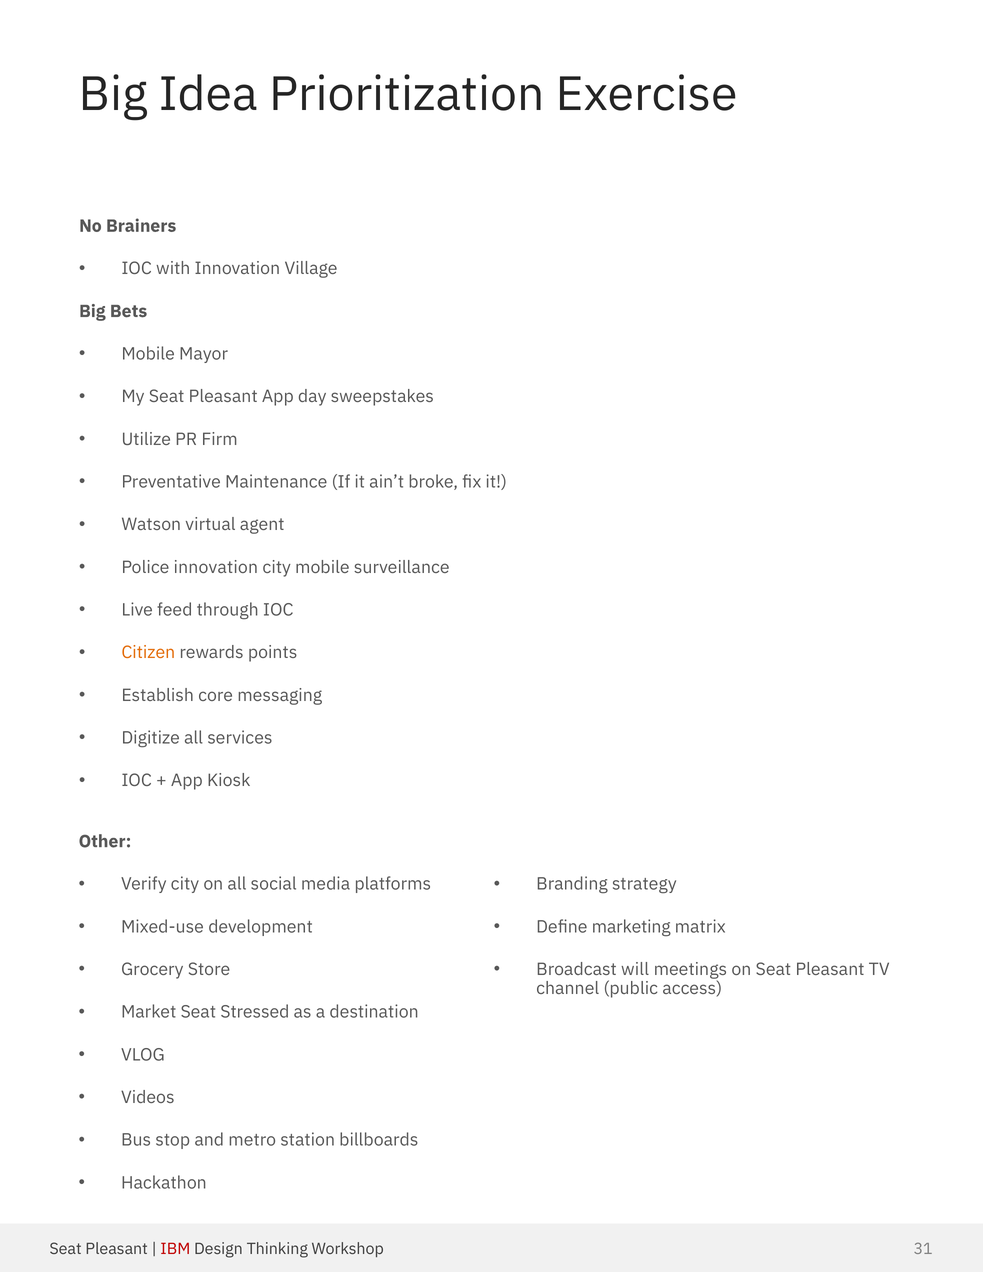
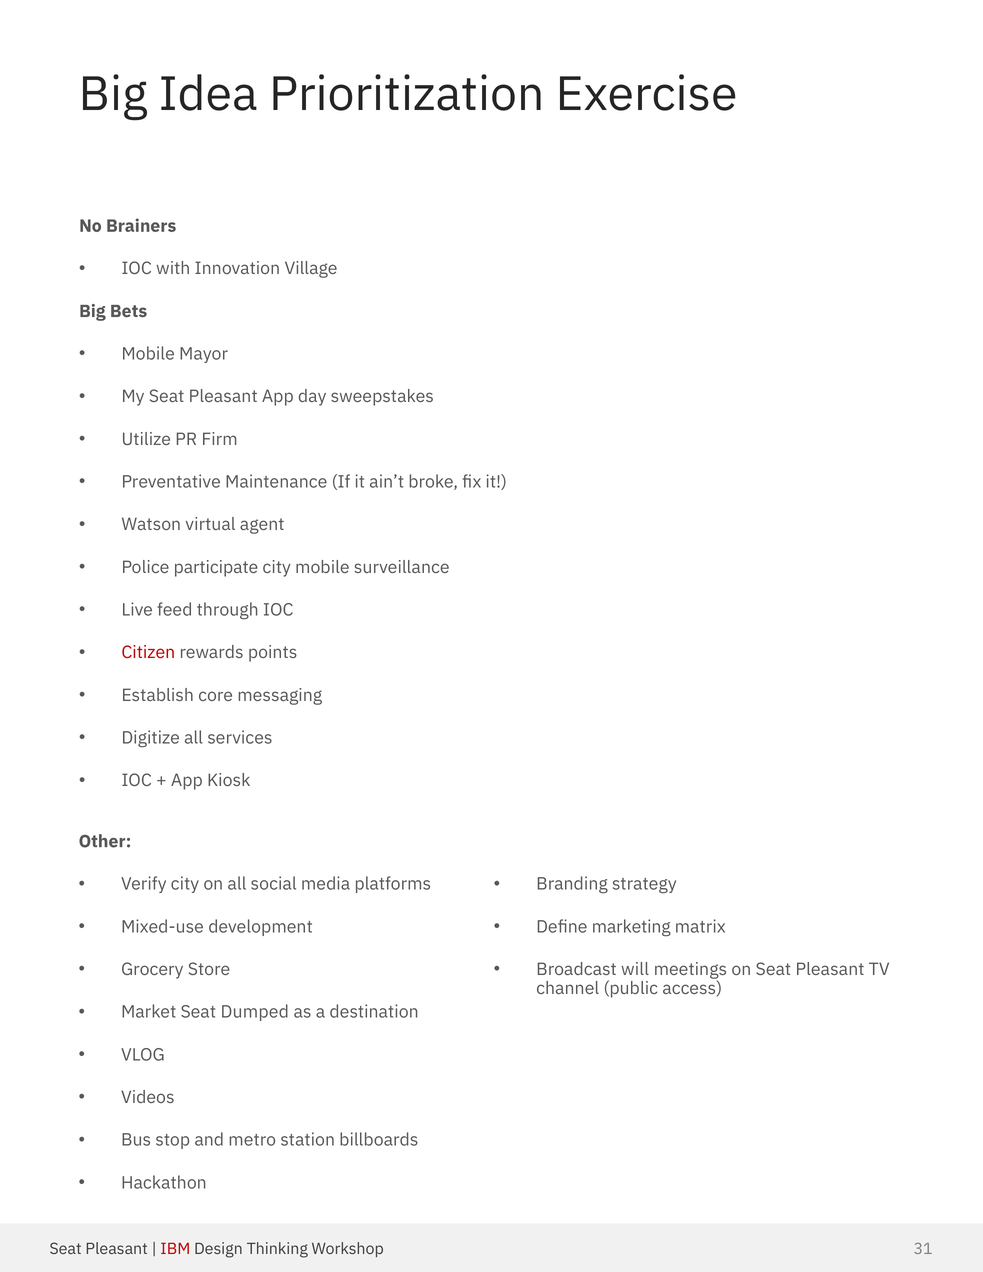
Police innovation: innovation -> participate (216, 567)
Citizen colour: orange -> red (148, 653)
Stressed: Stressed -> Dumped (255, 1012)
